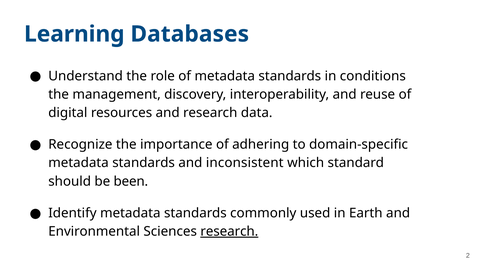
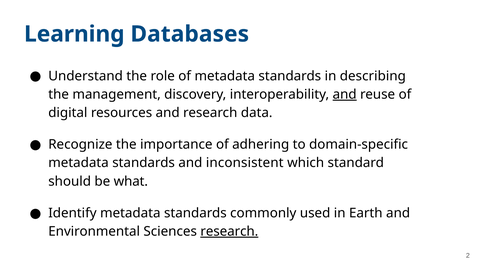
conditions: conditions -> describing (373, 76)
and underline: none -> present (345, 95)
been: been -> what (131, 182)
